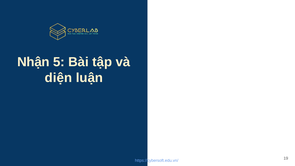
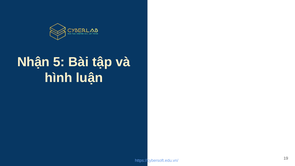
diện: diện -> hình (58, 78)
